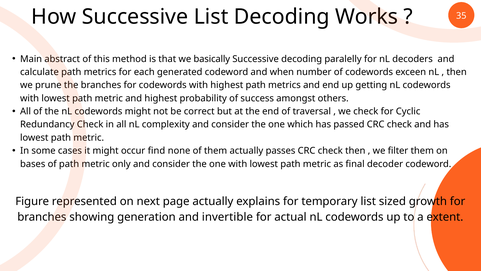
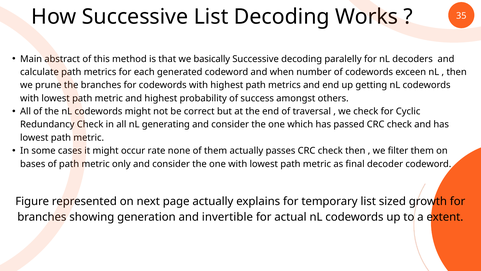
complexity: complexity -> generating (166, 124)
find: find -> rate (157, 151)
